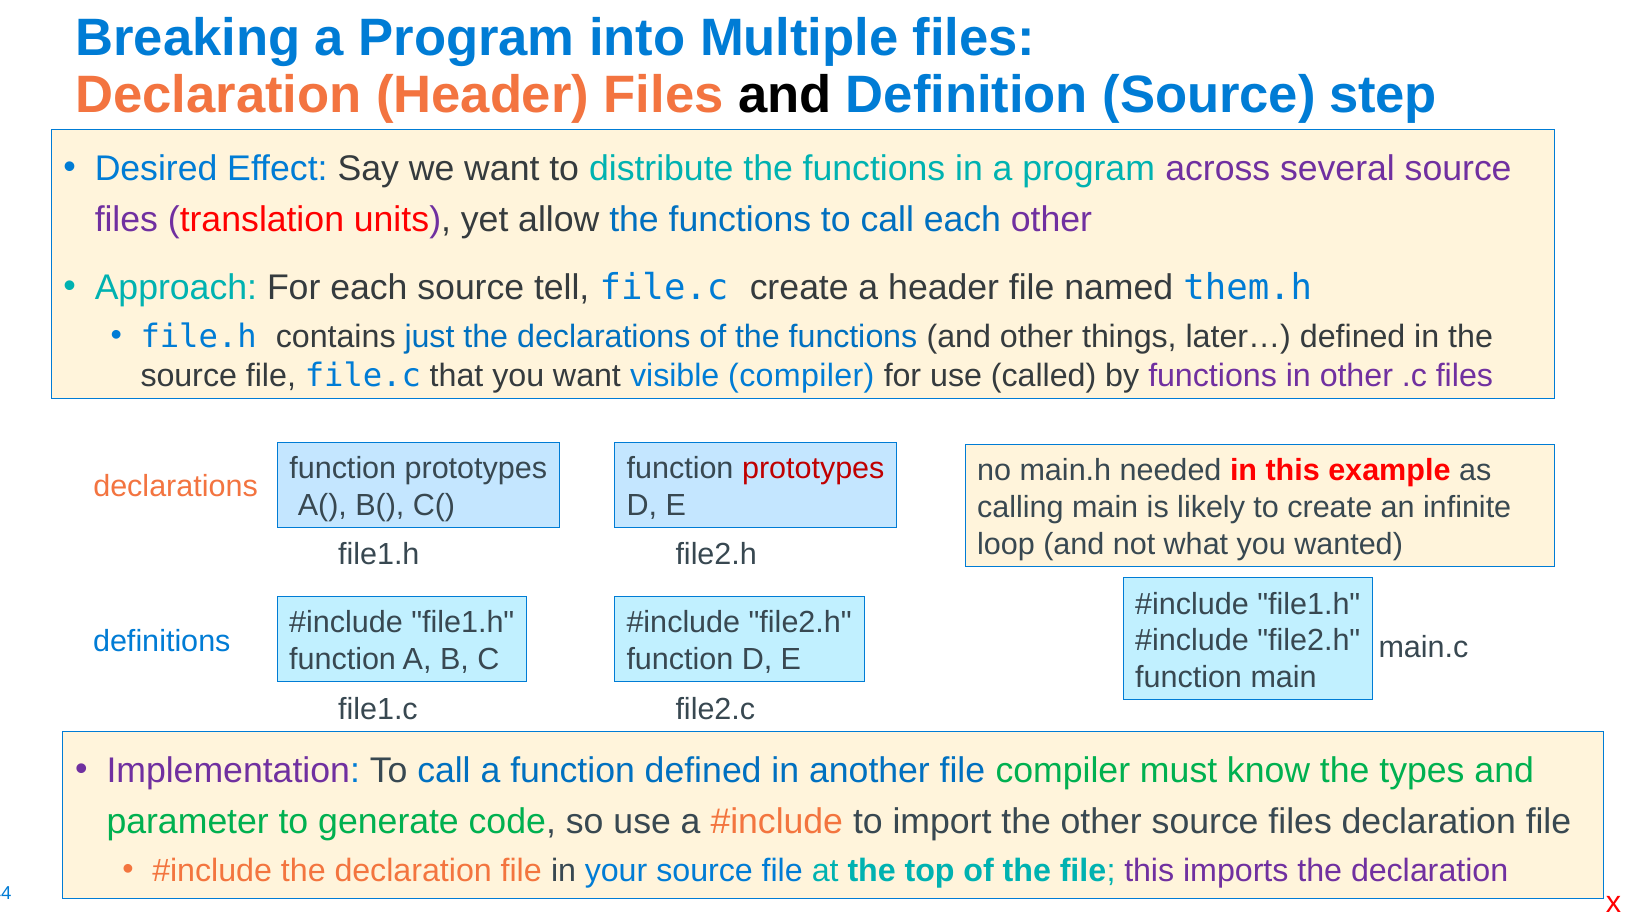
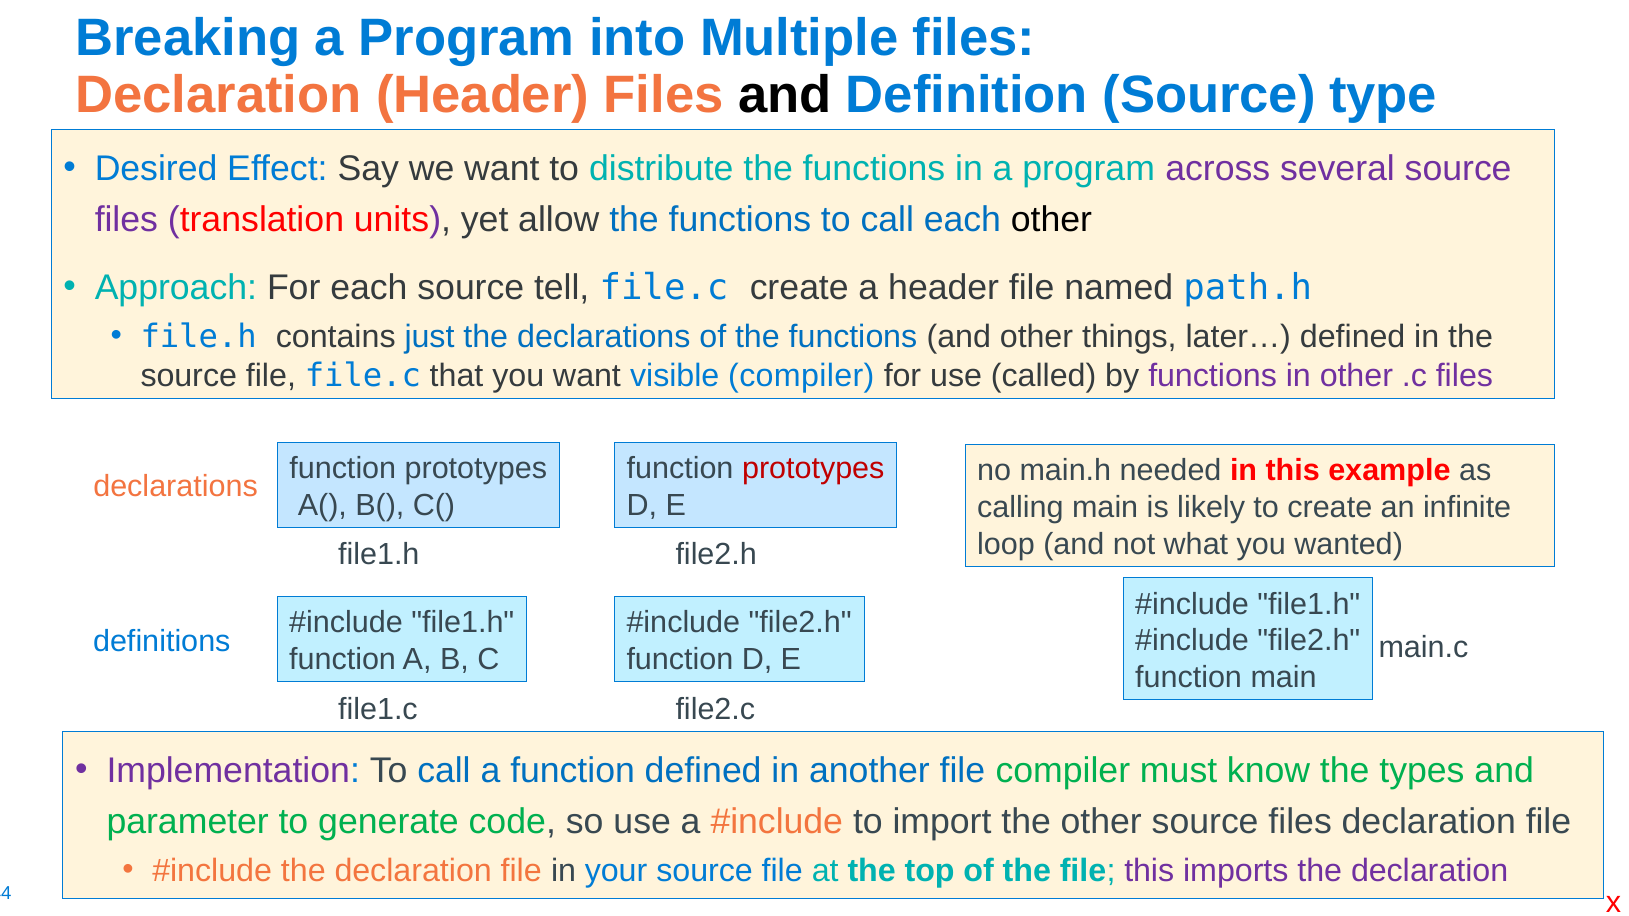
step: step -> type (1383, 95)
other colour: purple -> black (1051, 220)
them.h: them.h -> path.h (1248, 288)
